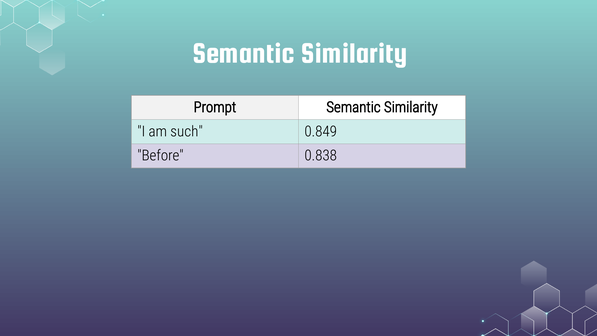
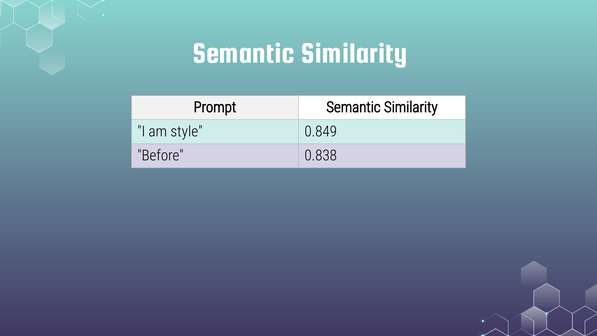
such: such -> style (187, 131)
